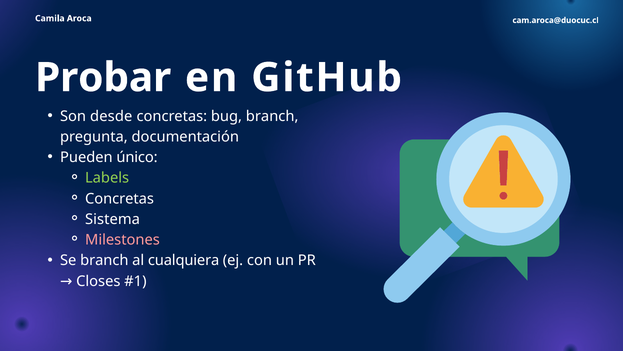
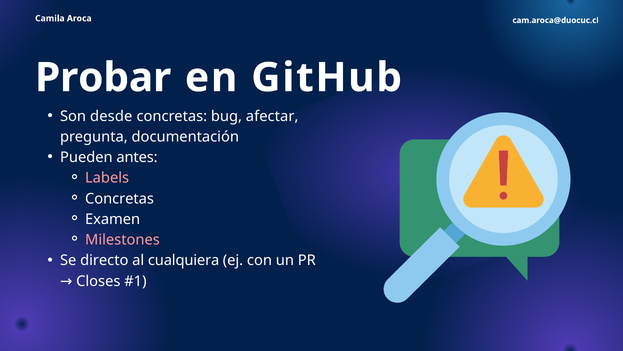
bug branch: branch -> afectar (272, 116)
único: único -> antes (137, 157)
Labels colour: light green -> pink (107, 178)
Sistema: Sistema -> Examen (113, 219)
Se branch: branch -> directo (104, 260)
